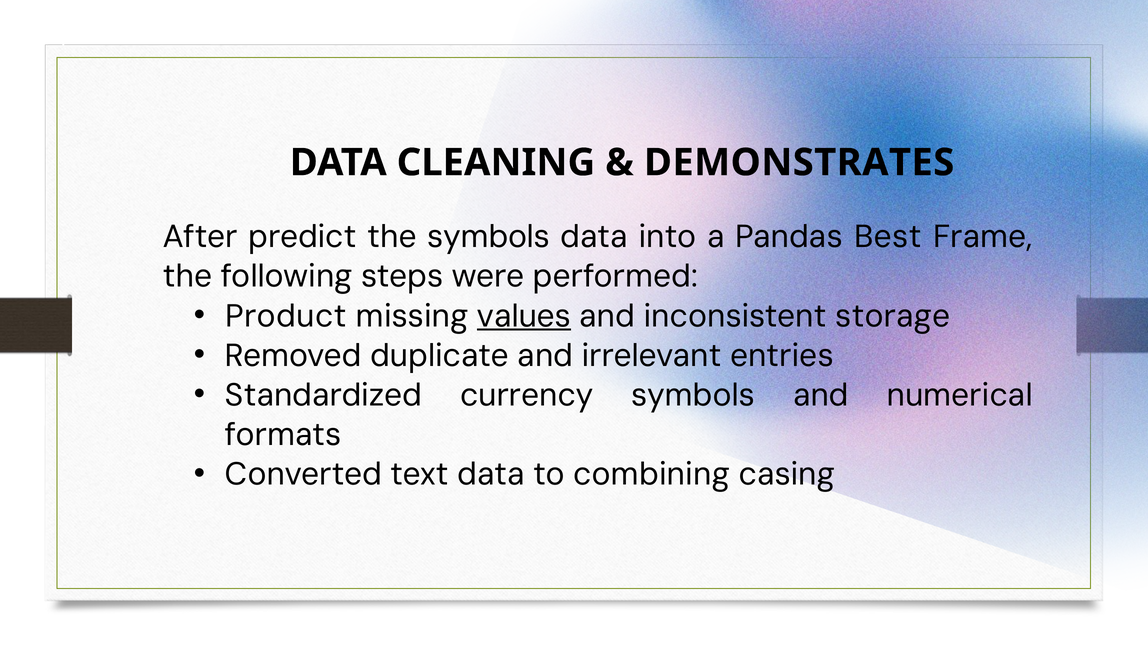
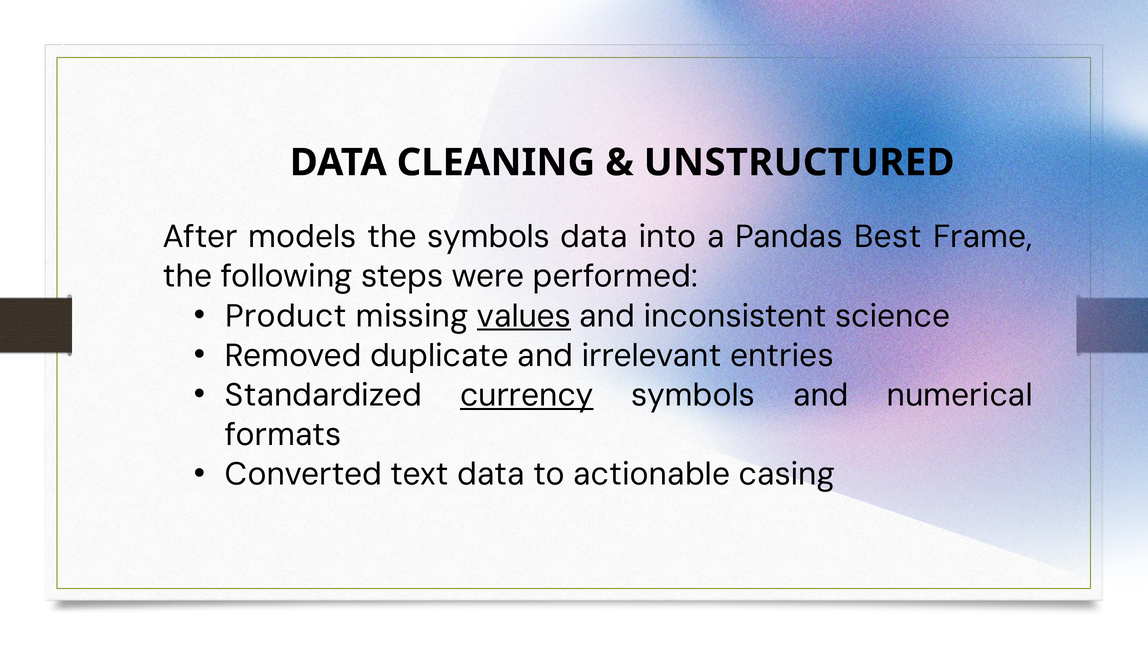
DEMONSTRATES: DEMONSTRATES -> UNSTRUCTURED (799, 163)
predict: predict -> models (302, 237)
storage: storage -> science (893, 316)
currency underline: none -> present (527, 395)
combining: combining -> actionable (652, 474)
